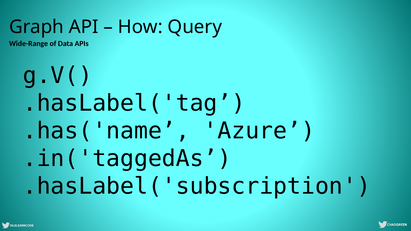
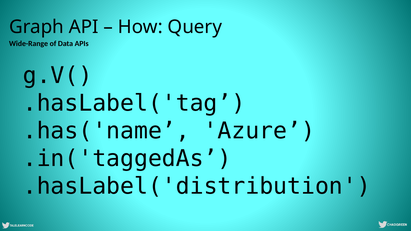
.hasLabel('subscription: .hasLabel('subscription -> .hasLabel('distribution (197, 186)
